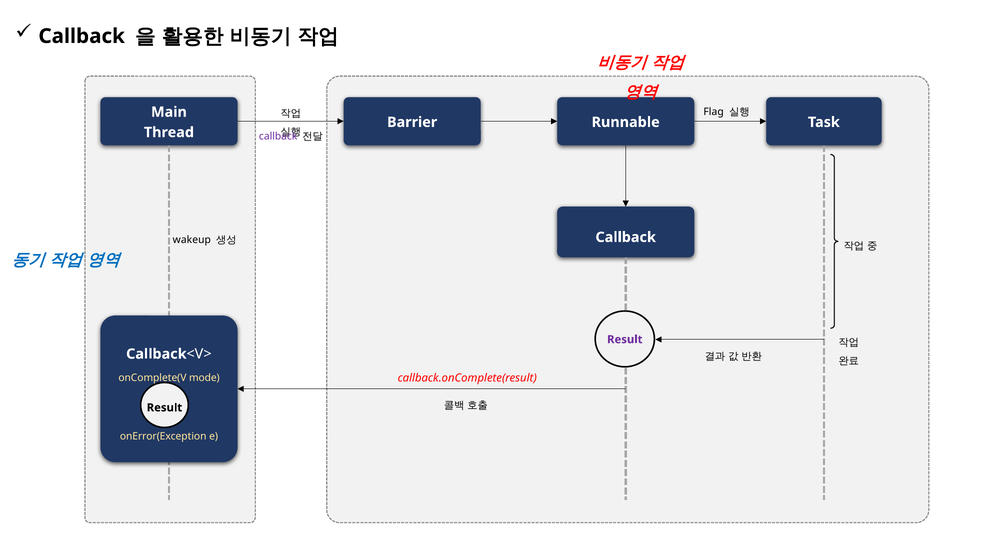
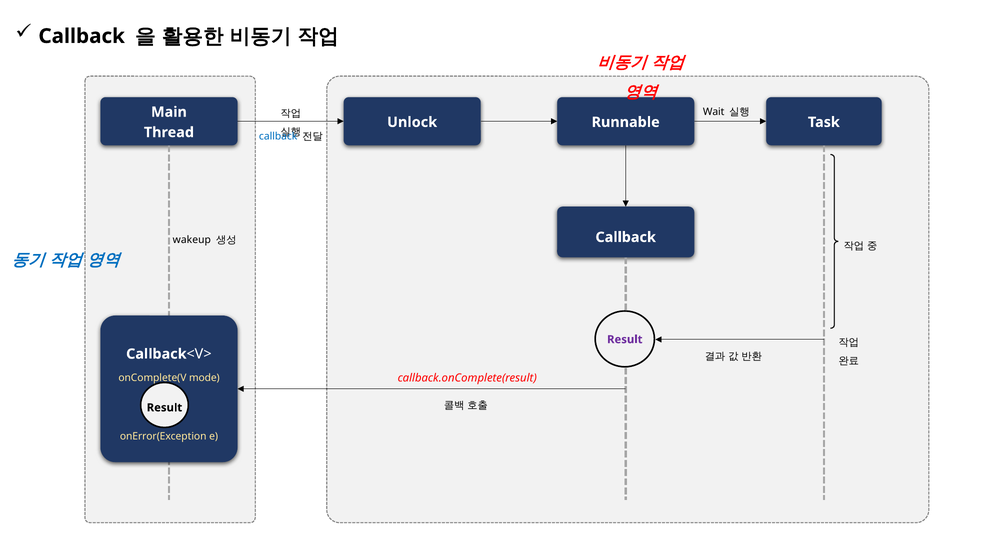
Flag: Flag -> Wait (714, 112)
Barrier: Barrier -> Unlock (412, 122)
callback colour: purple -> blue (278, 137)
